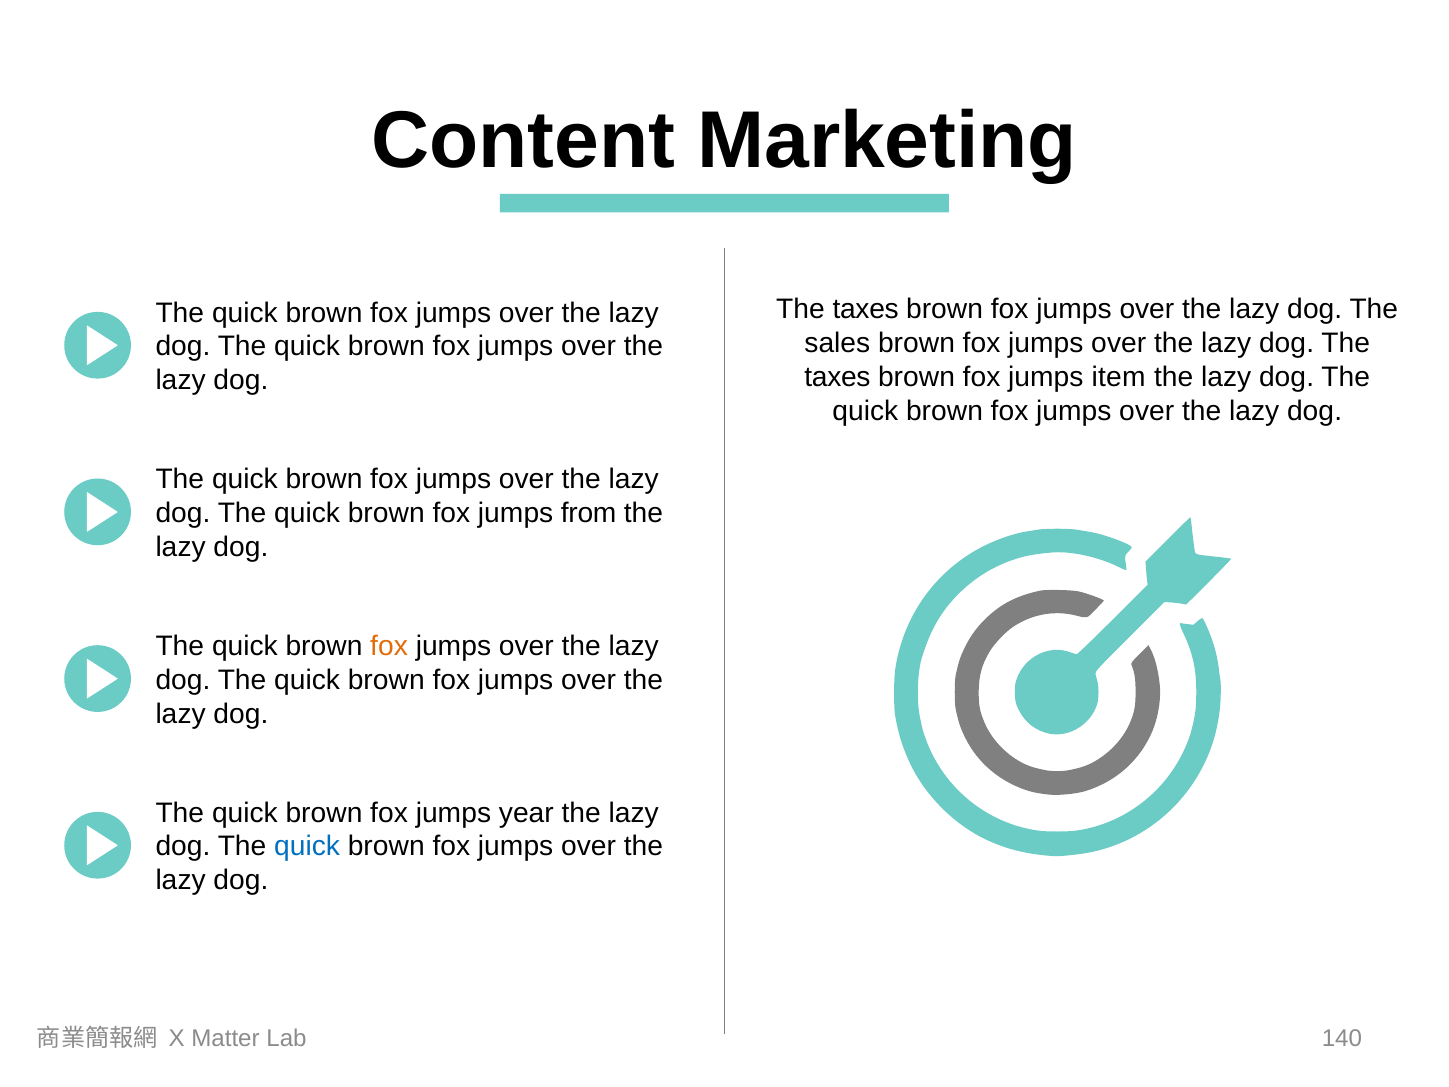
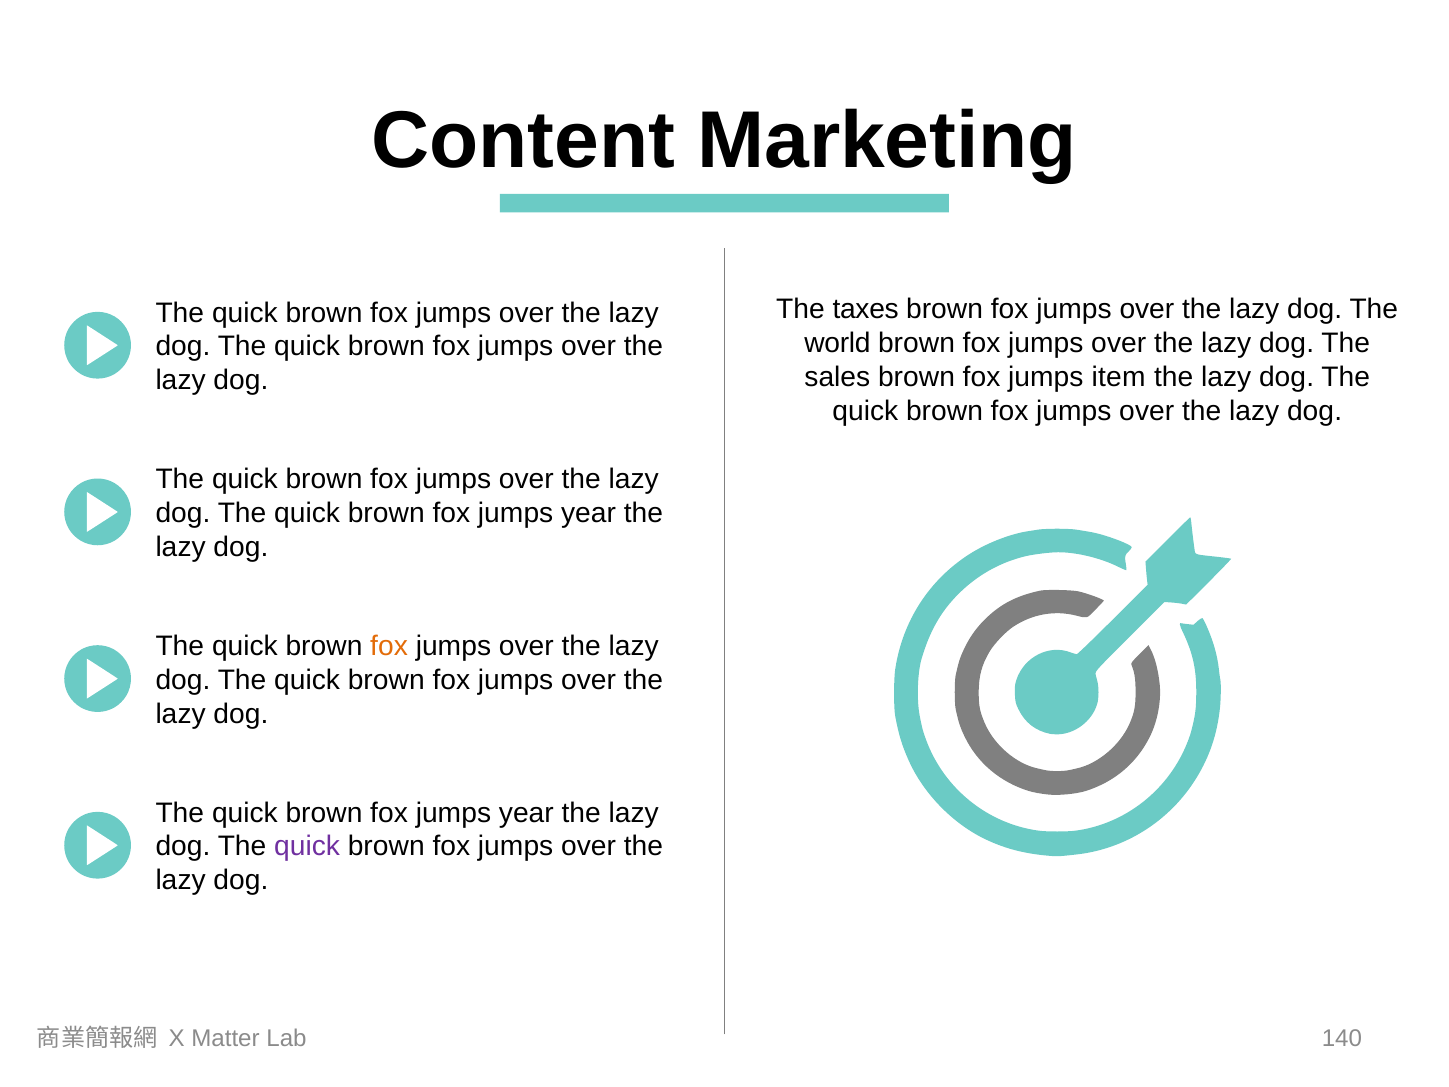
sales: sales -> world (837, 343)
taxes: taxes -> sales (837, 377)
from: from -> year (589, 513)
quick colour: blue -> purple (307, 846)
